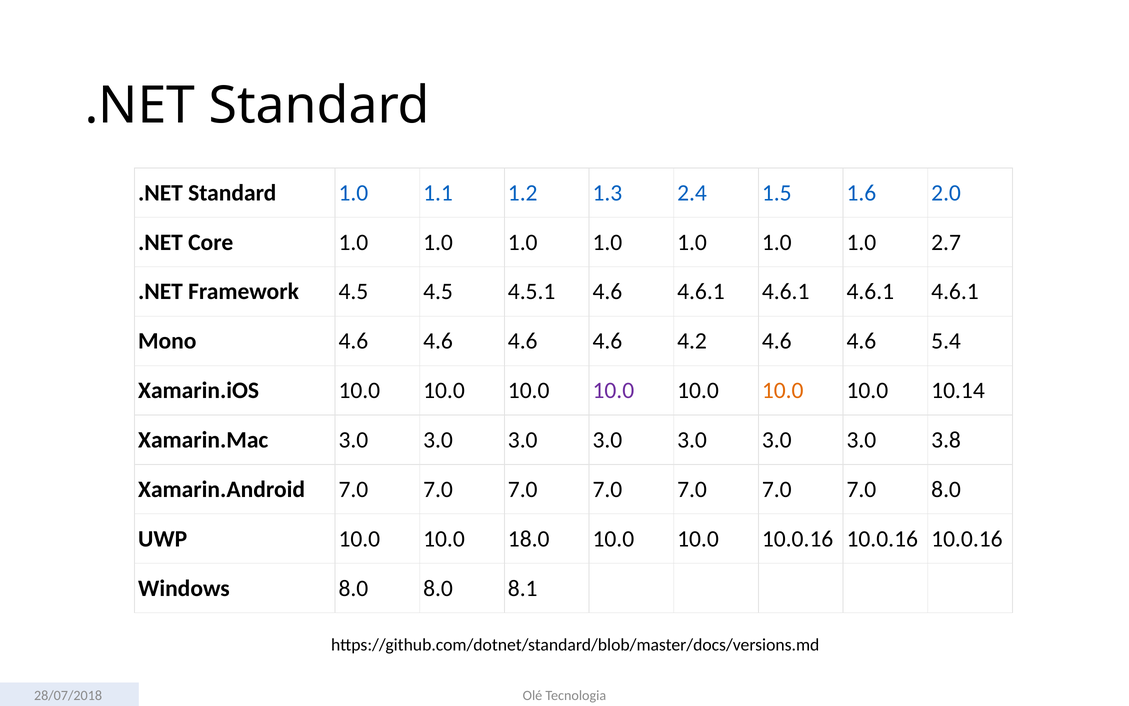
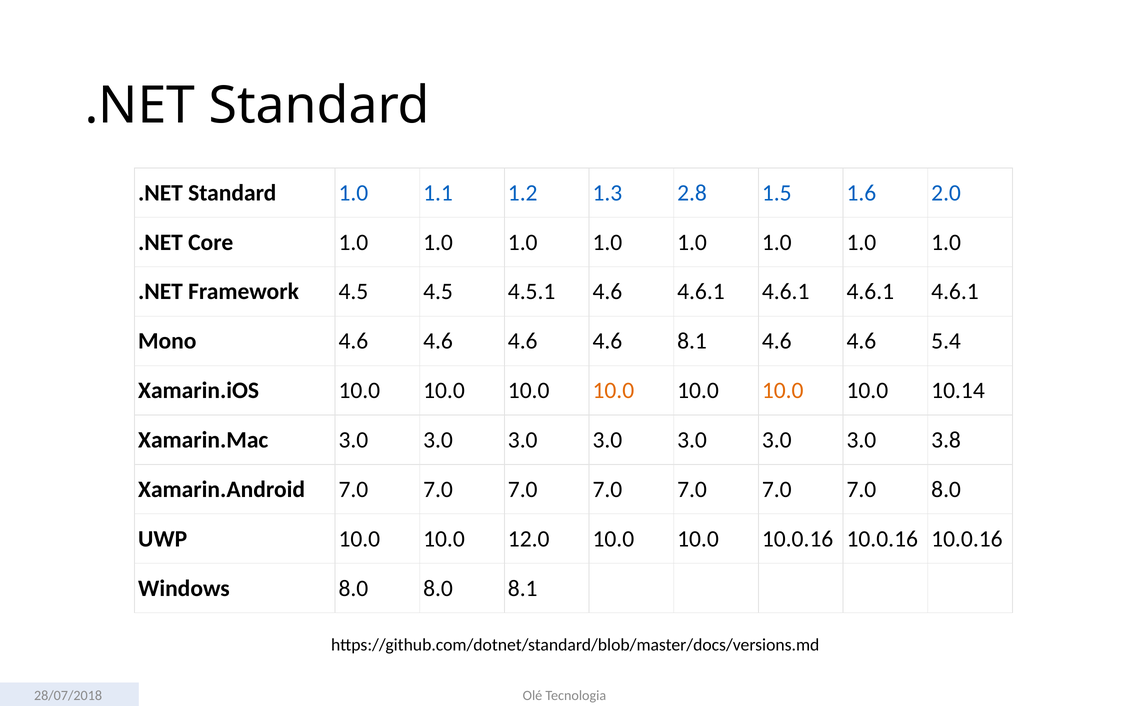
2.4: 2.4 -> 2.8 (692, 193)
2.7: 2.7 -> 1.0 (946, 242)
4.6 4.2: 4.2 -> 8.1 (692, 341)
10.0 colour: purple -> orange (613, 390)
18.0: 18.0 -> 12.0 (529, 539)
